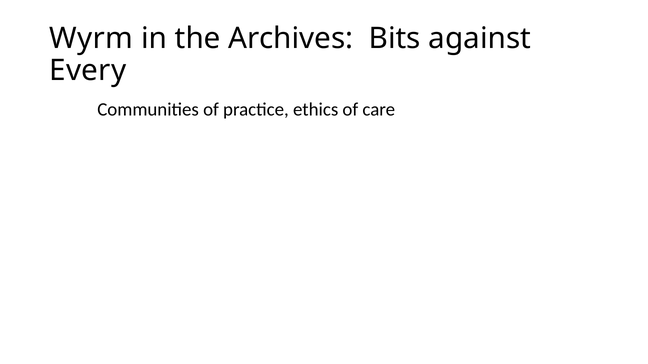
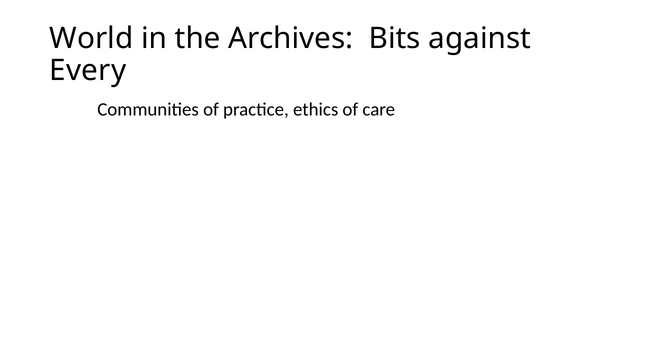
Wyrm: Wyrm -> World (91, 38)
